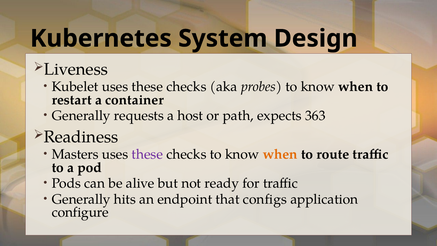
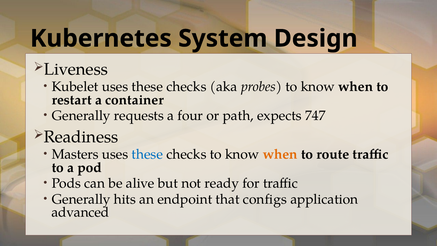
host: host -> four (190, 116)
363: 363 -> 747 (315, 116)
these colour: purple -> blue (147, 154)
configure: configure -> advanced (80, 212)
